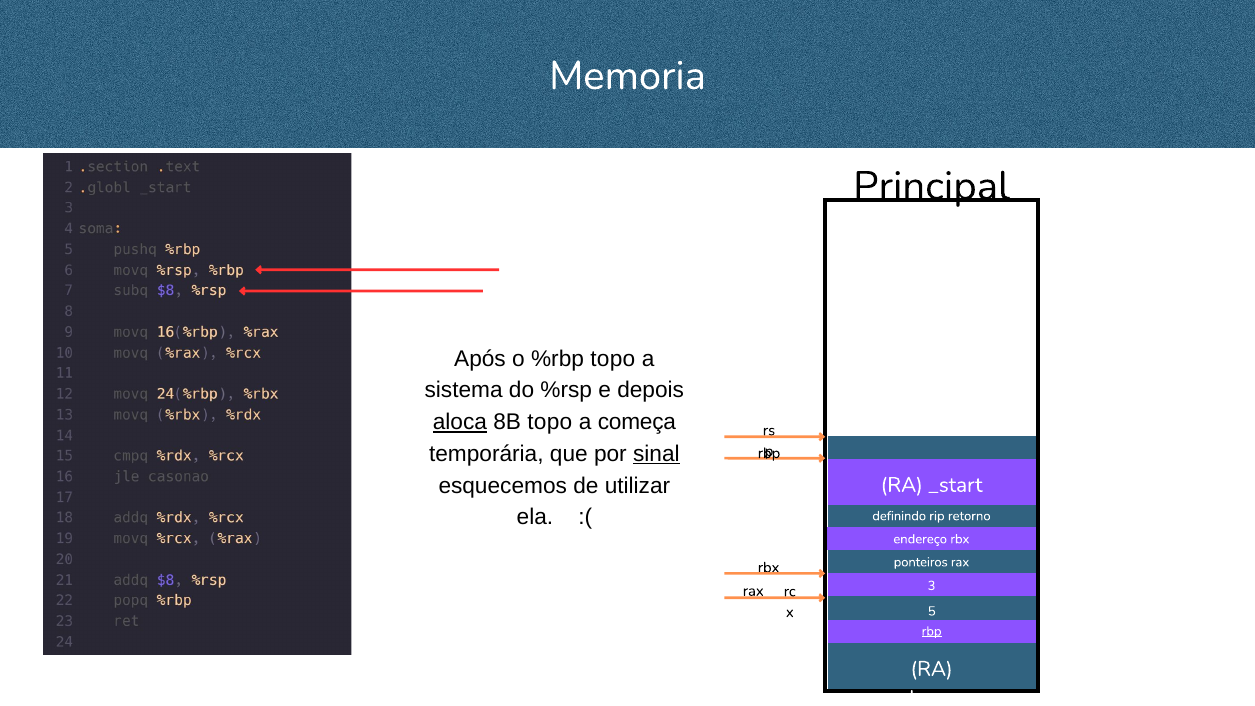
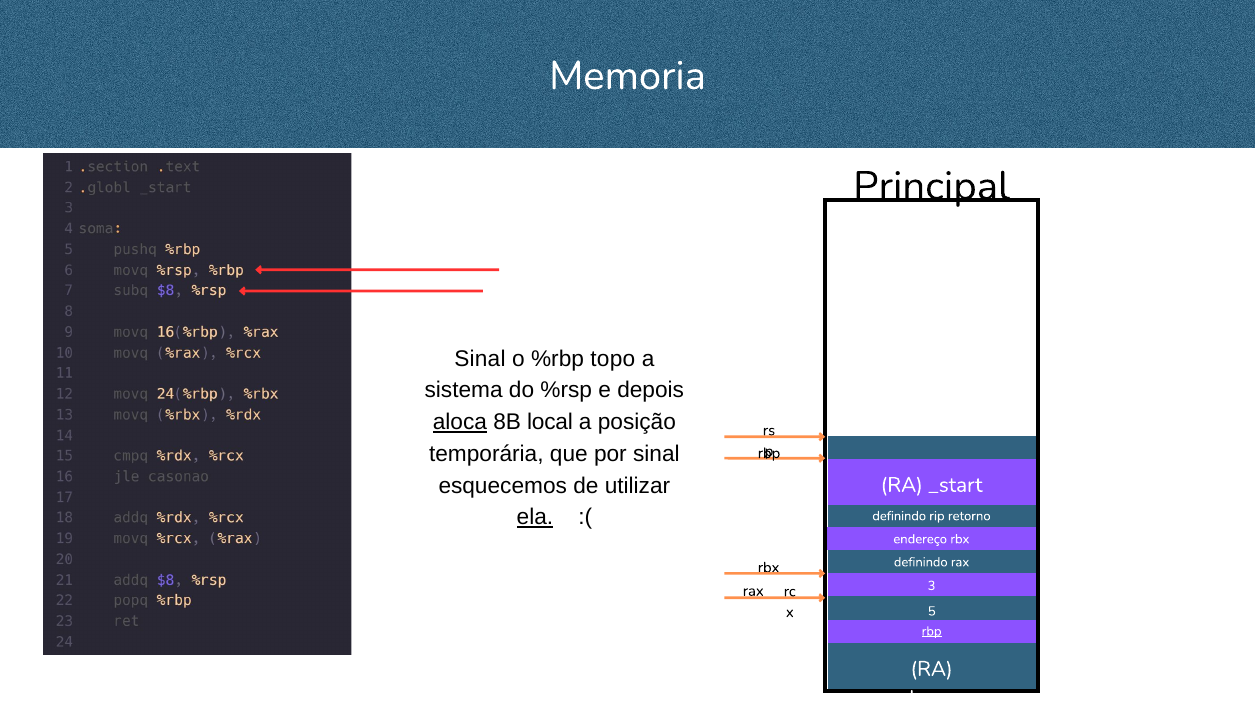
Após: Após -> Sinal (480, 359)
8B topo: topo -> local (550, 422)
começa: começa -> posição (637, 422)
sinal underline: present -> none (656, 454)
ela underline: none -> present (535, 517)
ponteiros: ponteiros -> definindo (921, 562)
